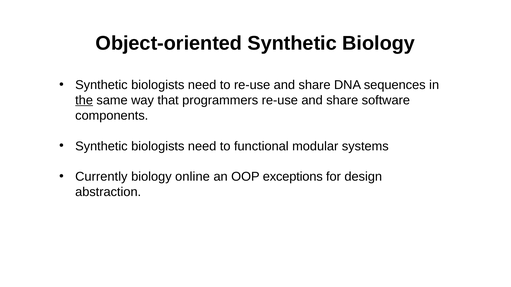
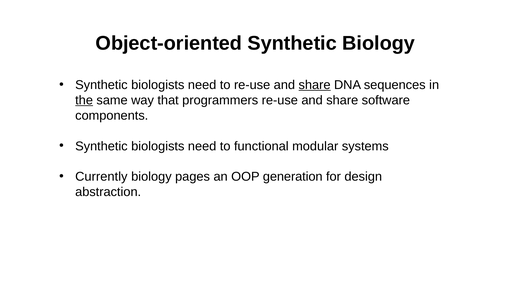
share underline: none -> present (315, 85)
online: online -> pages (193, 177)
exceptions: exceptions -> generation (293, 177)
